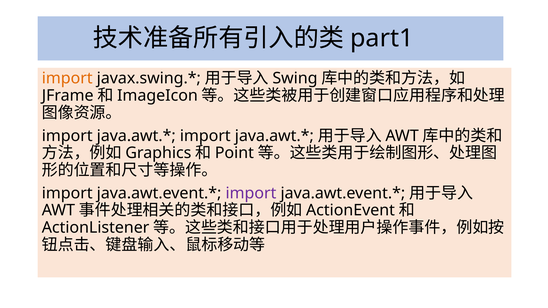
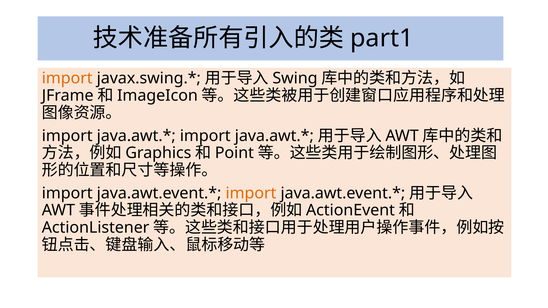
import colour: purple -> orange (251, 193)
